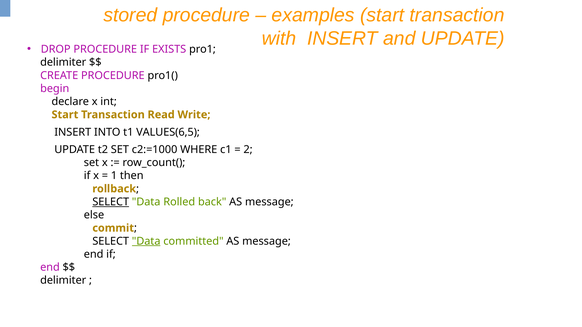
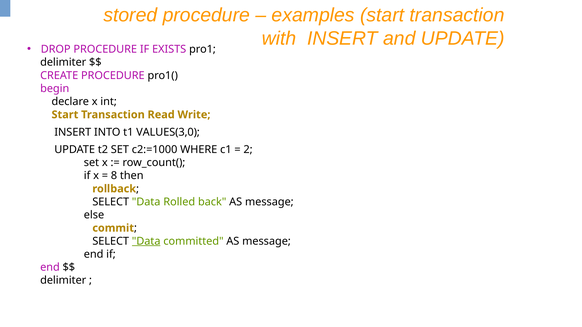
VALUES(6,5: VALUES(6,5 -> VALUES(3,0 (168, 132)
1: 1 -> 8 (114, 176)
SELECT underline: present -> none (111, 202)
